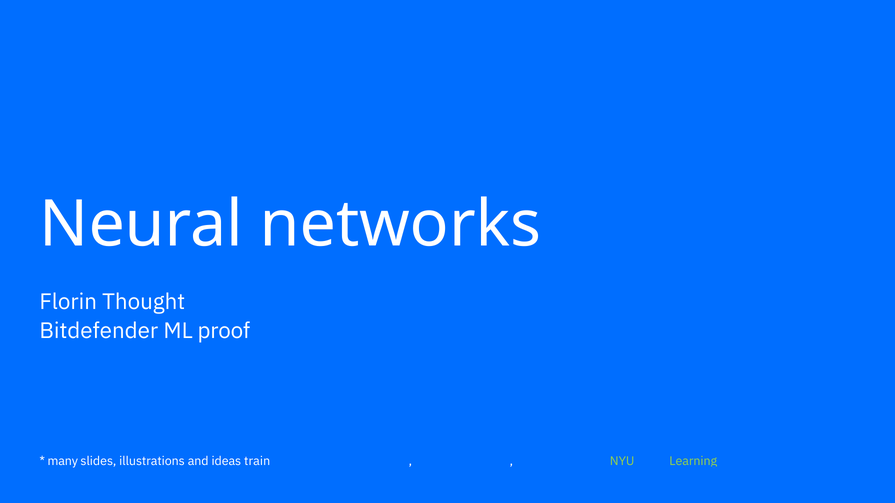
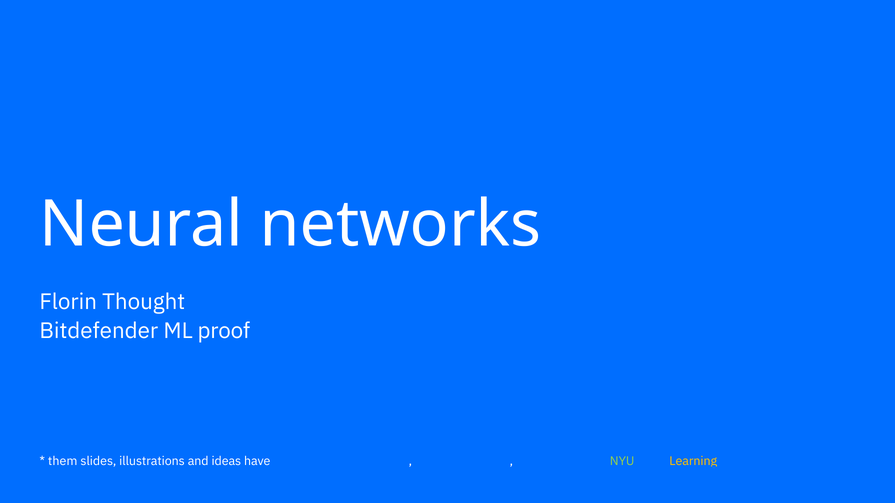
many: many -> them (63, 462)
train: train -> have (257, 462)
Learning colour: light green -> yellow (693, 462)
